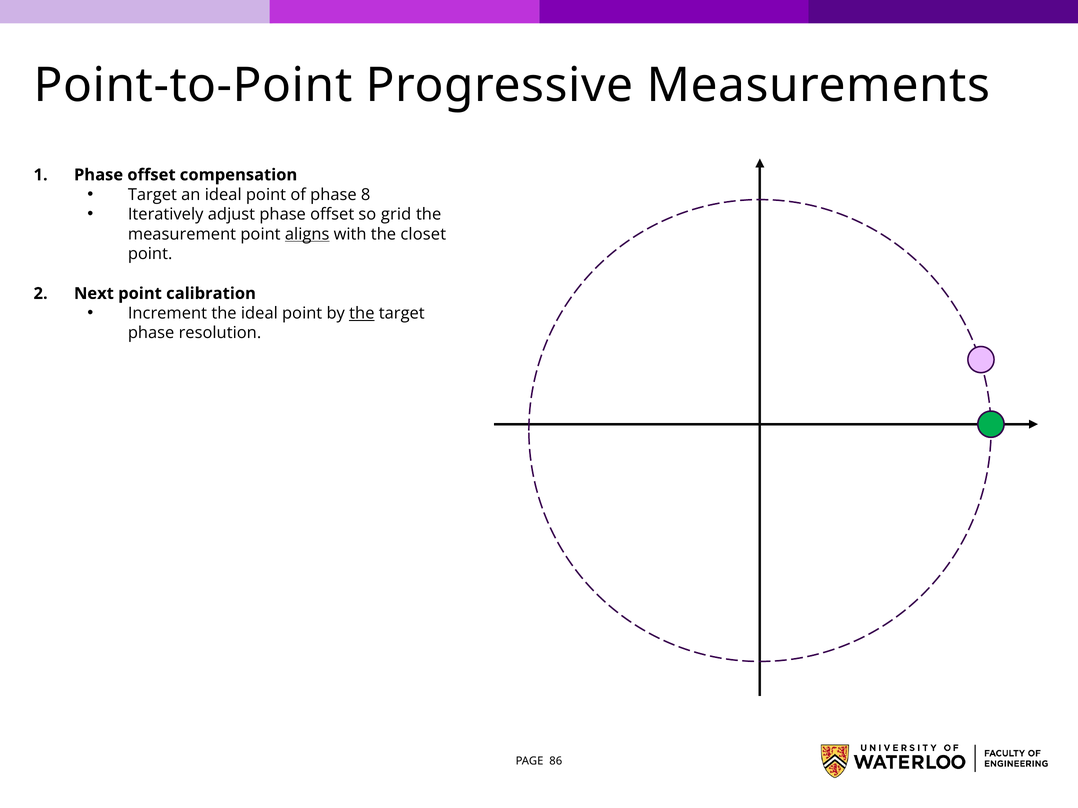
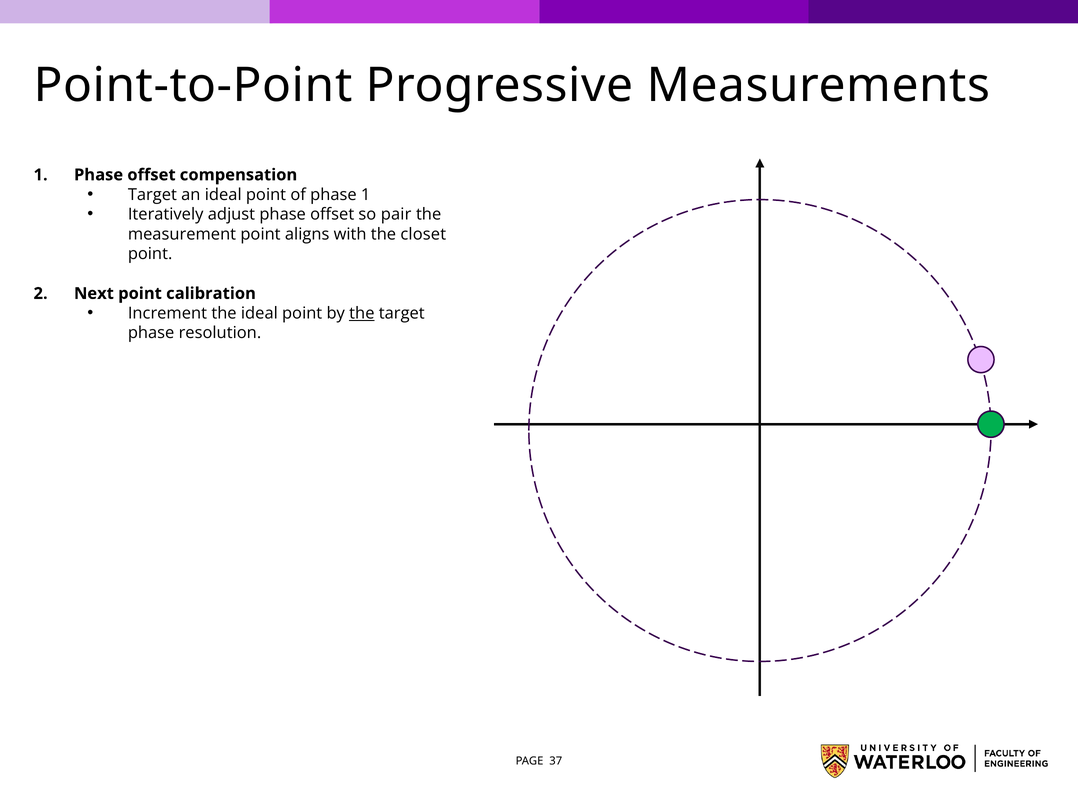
phase 8: 8 -> 1 (366, 195)
grid: grid -> pair (396, 215)
aligns underline: present -> none (307, 234)
86: 86 -> 37 (556, 761)
